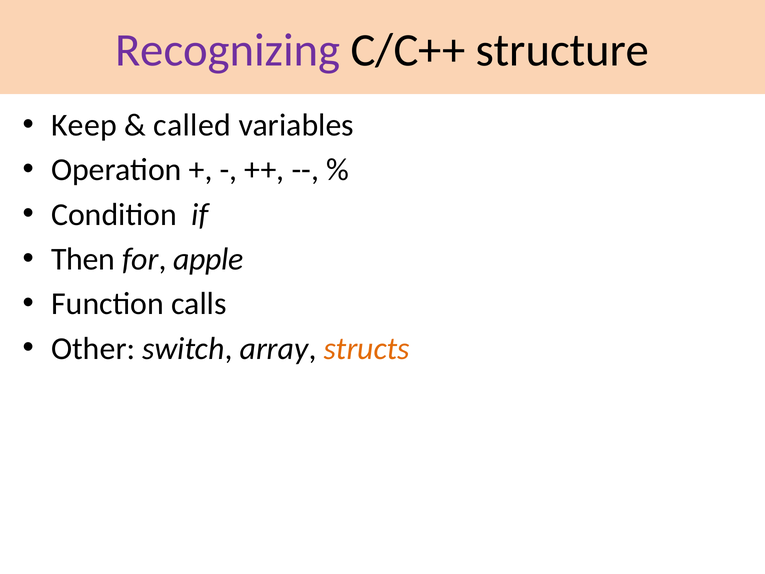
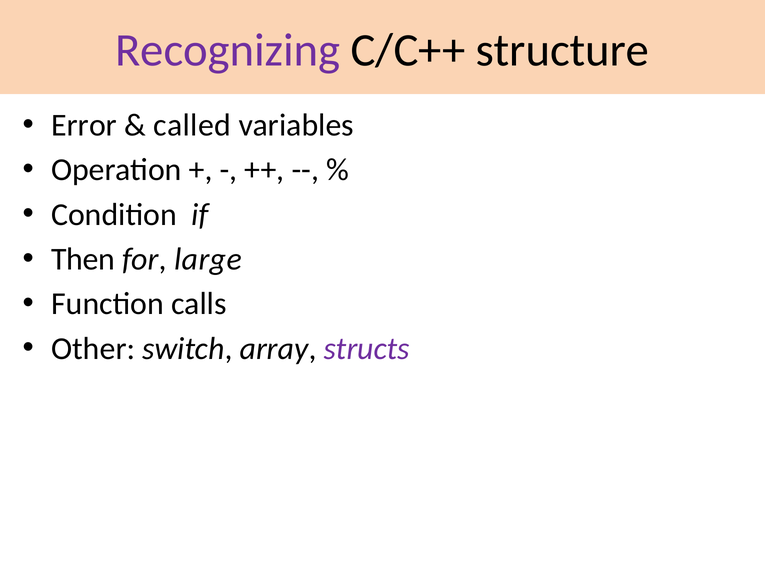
Keep: Keep -> Error (84, 125)
apple: apple -> large (208, 259)
structs colour: orange -> purple (367, 348)
